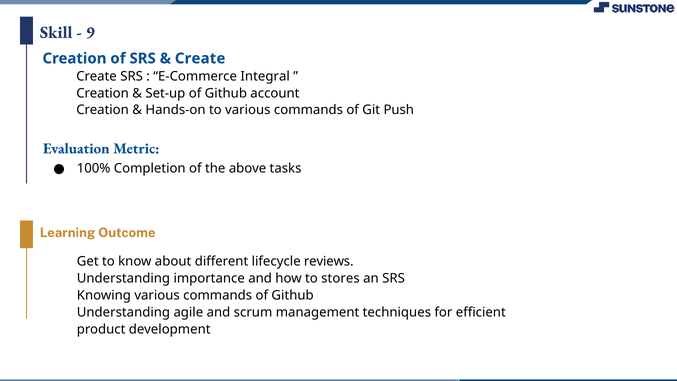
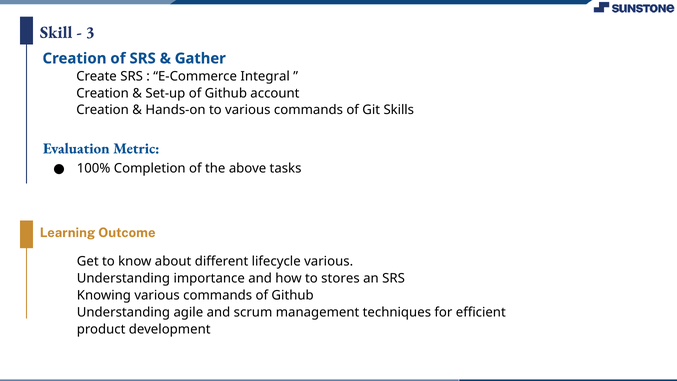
9: 9 -> 3 (90, 32)
Create: Create -> Gather (200, 58)
Push: Push -> Skills (399, 110)
lifecycle reviews: reviews -> various (329, 261)
